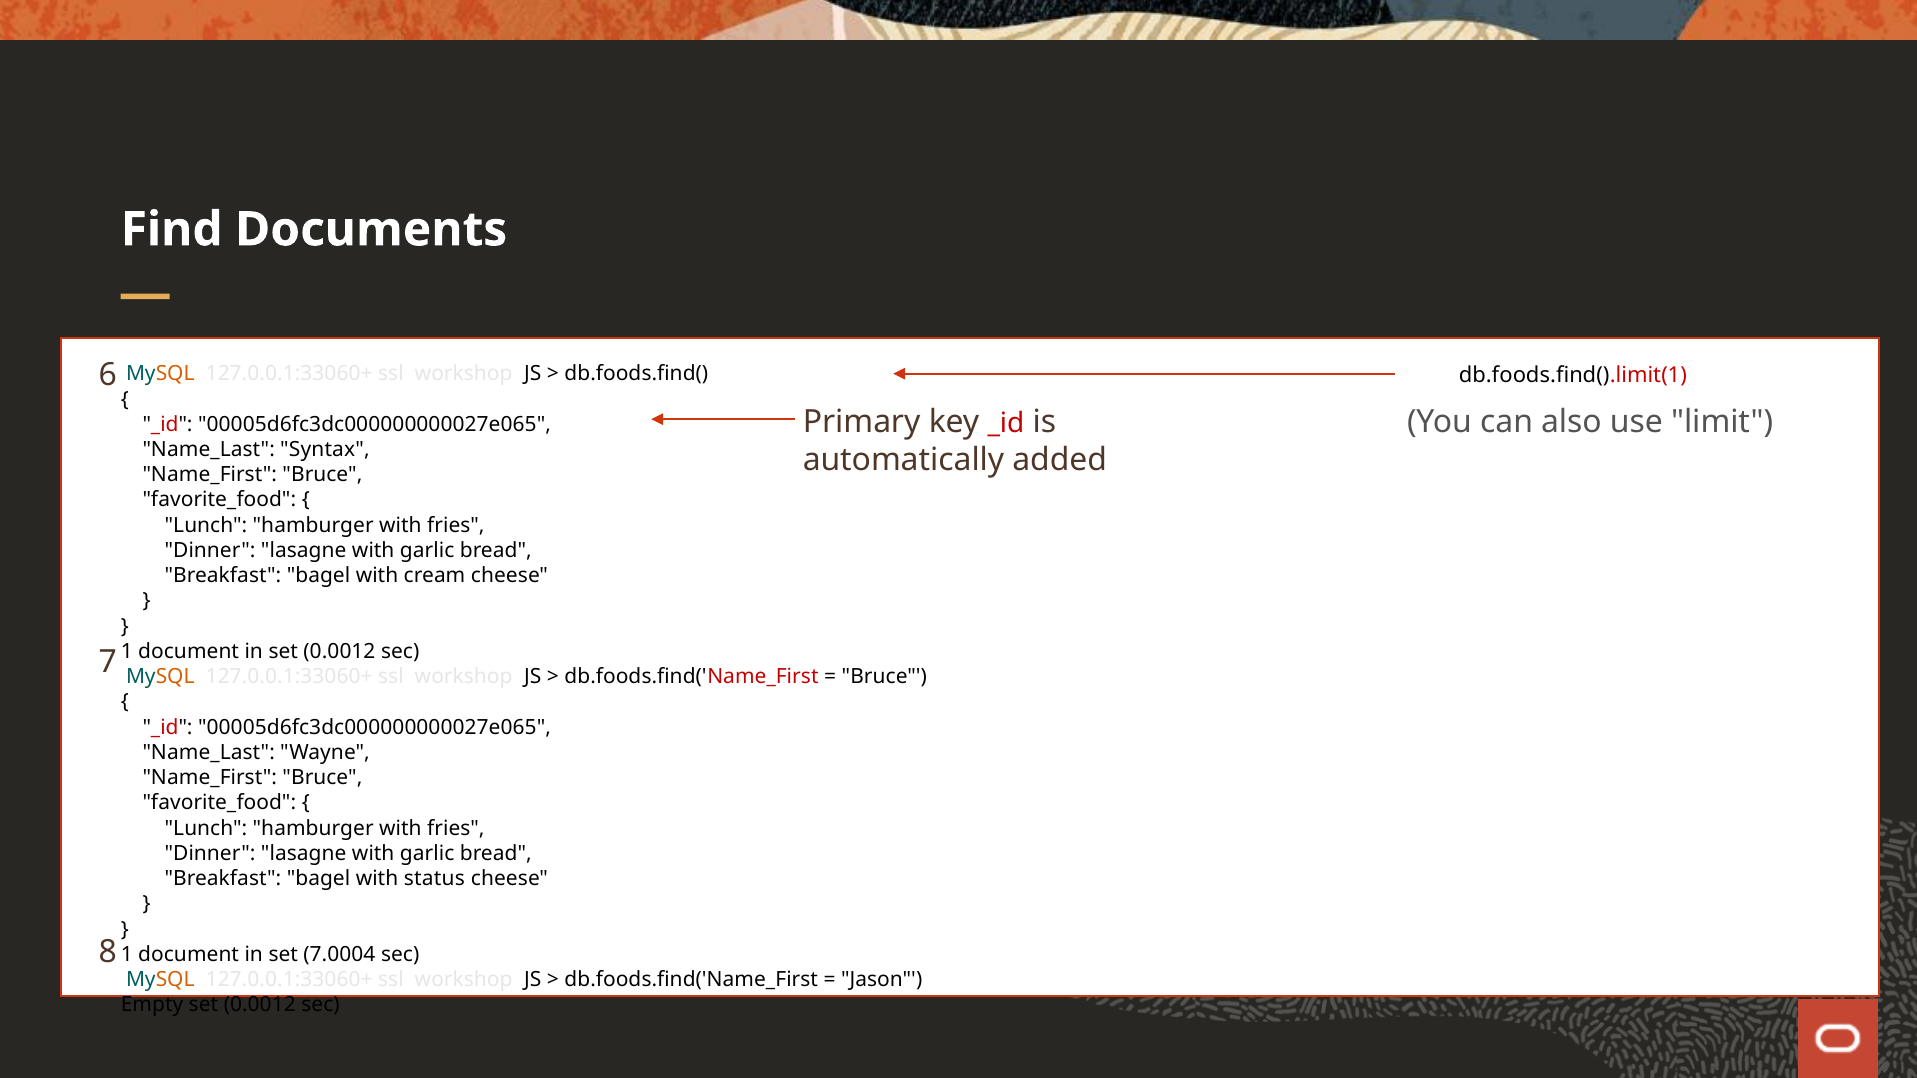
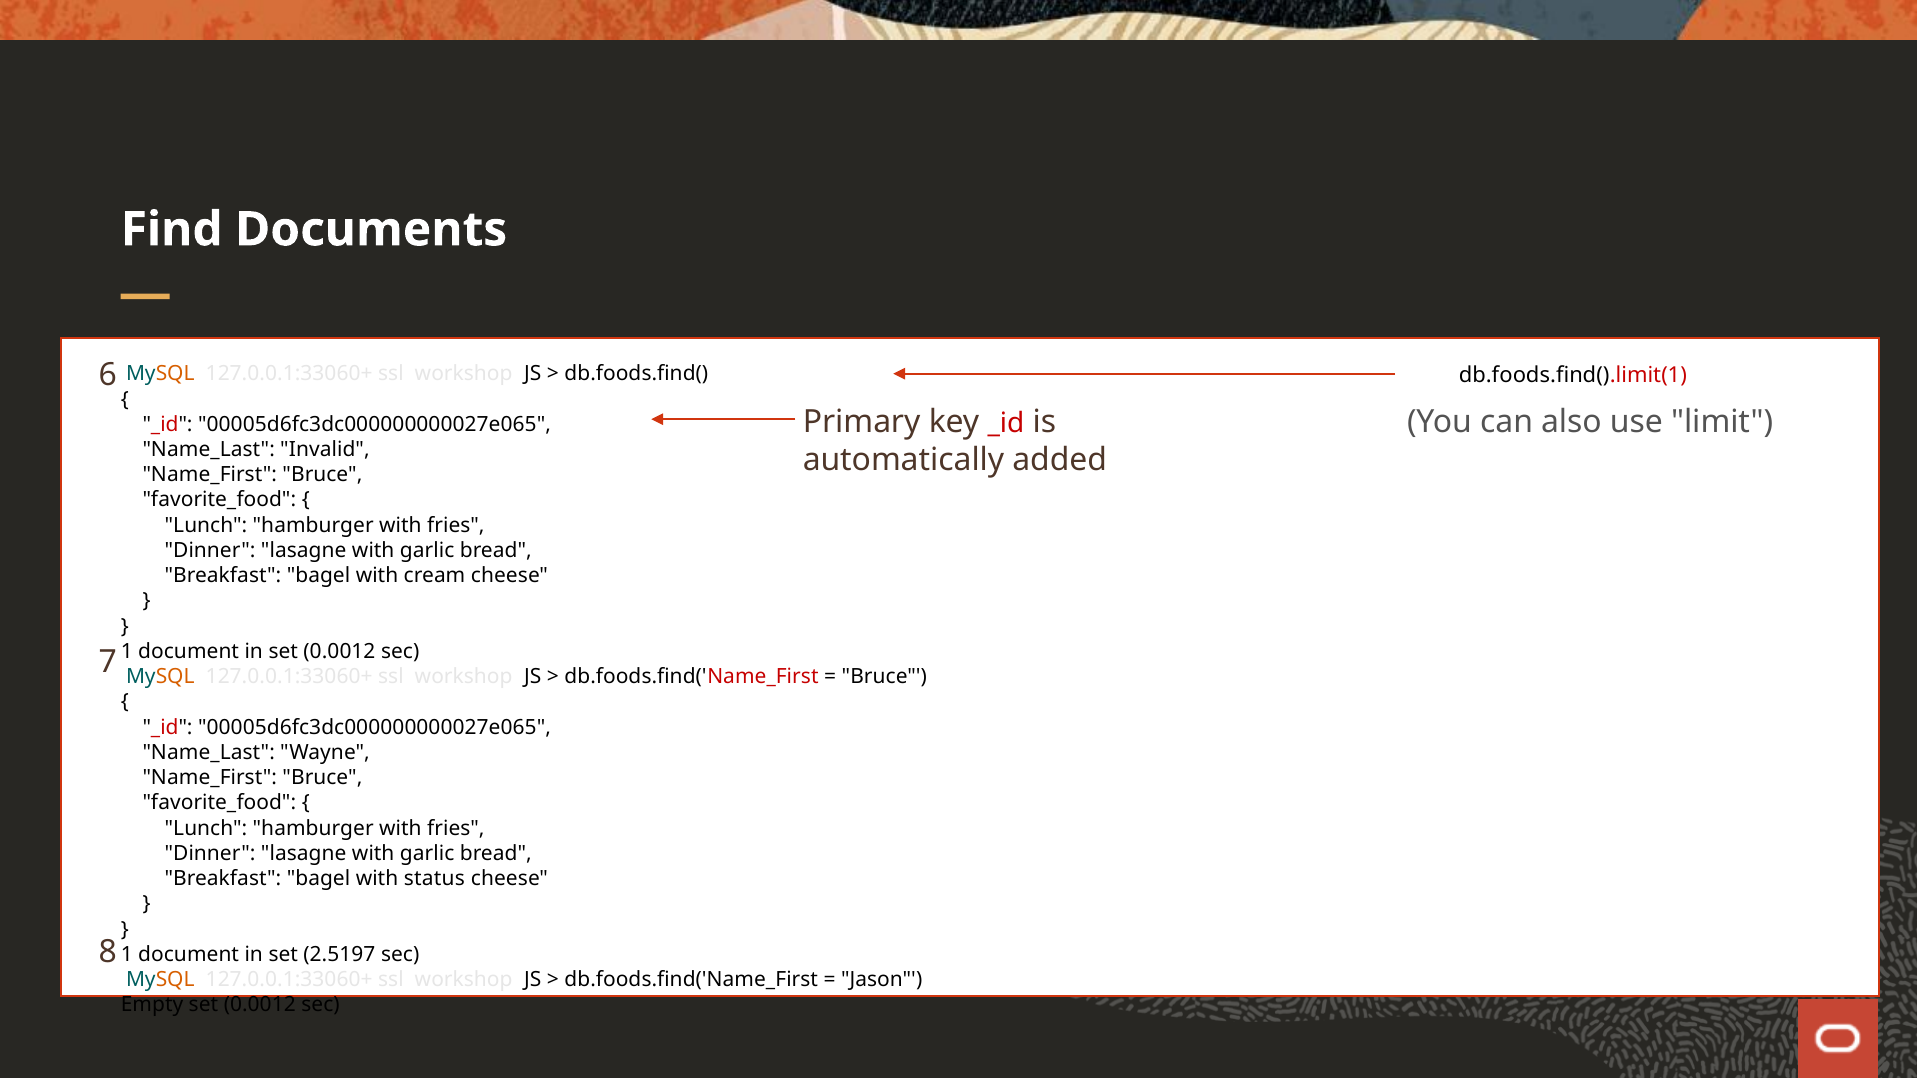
Syntax: Syntax -> Invalid (325, 450)
7.0004: 7.0004 -> 2.5197 (339, 955)
